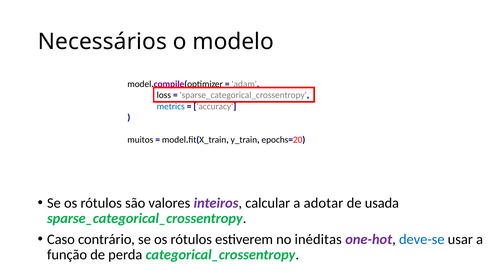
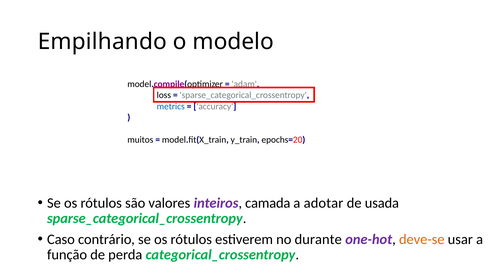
Necessários: Necessários -> Empilhando (102, 42)
calcular: calcular -> camada (268, 203)
inéditas: inéditas -> durante (318, 239)
deve-se colour: blue -> orange (422, 239)
